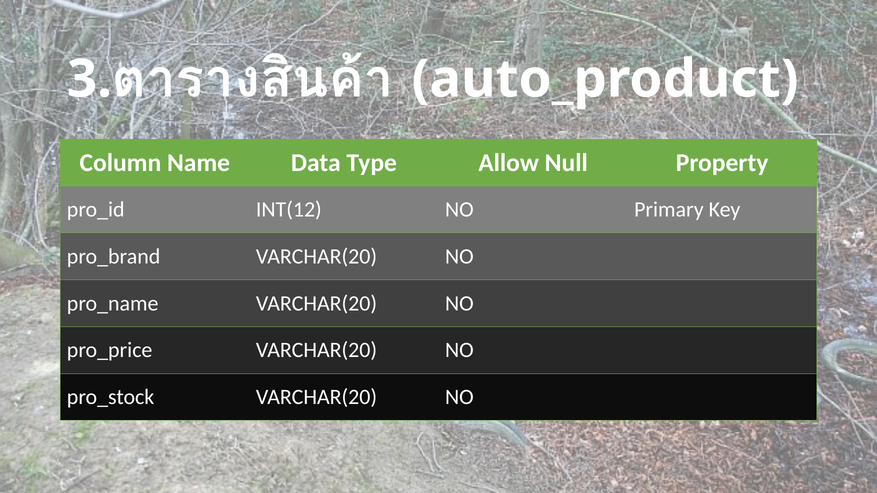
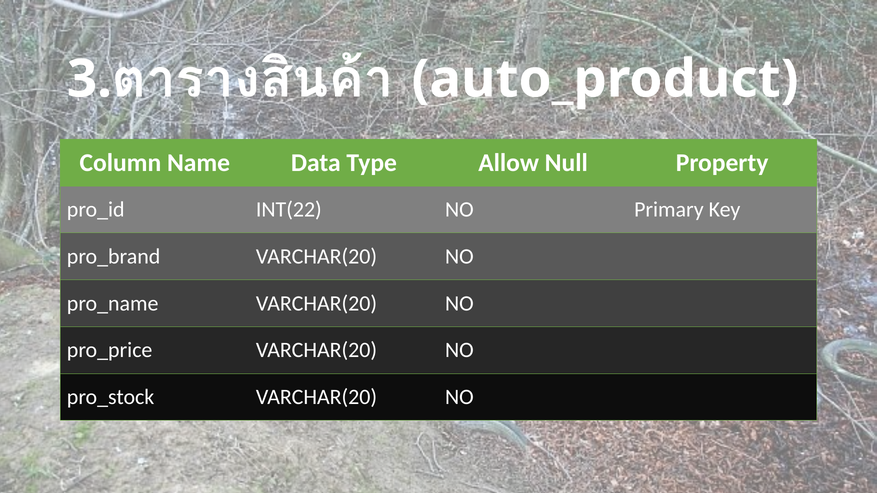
INT(12: INT(12 -> INT(22 (289, 210)
